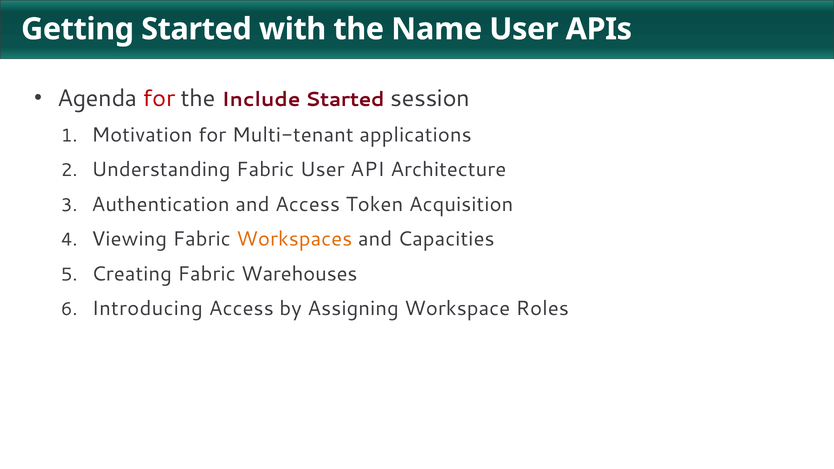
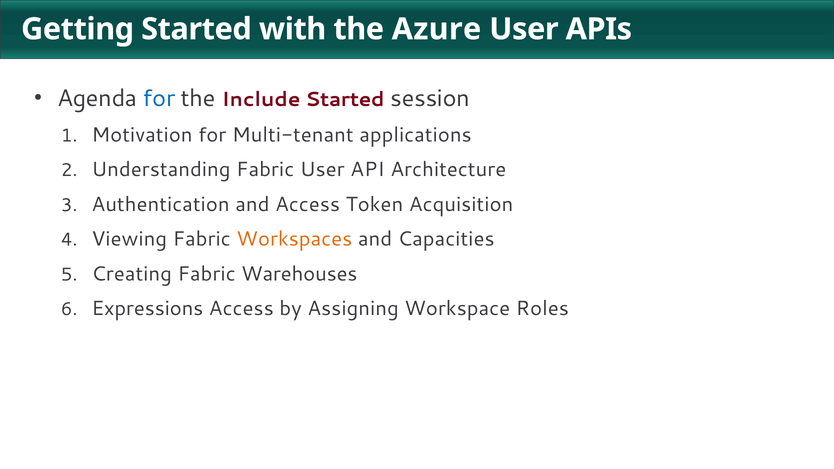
Name: Name -> Azure (436, 29)
for colour: red -> blue (159, 98)
Introducing: Introducing -> Expressions (147, 309)
